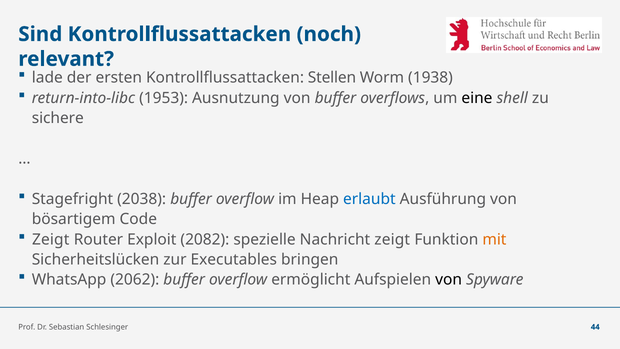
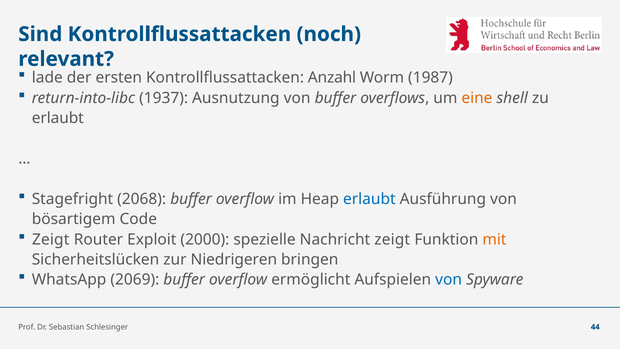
Stellen: Stellen -> Anzahl (332, 78)
1938: 1938 -> 1987 (430, 78)
1953: 1953 -> 1937 (164, 98)
eine colour: black -> orange (477, 98)
sichere: sichere -> erlaubt (58, 118)
2038: 2038 -> 2068 (142, 199)
2082: 2082 -> 2000 (205, 239)
Executables: Executables -> Niedrigeren (234, 259)
2062: 2062 -> 2069 (135, 280)
von colour: black -> blue (449, 280)
